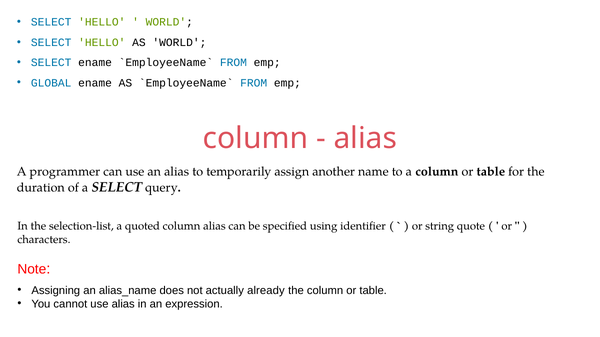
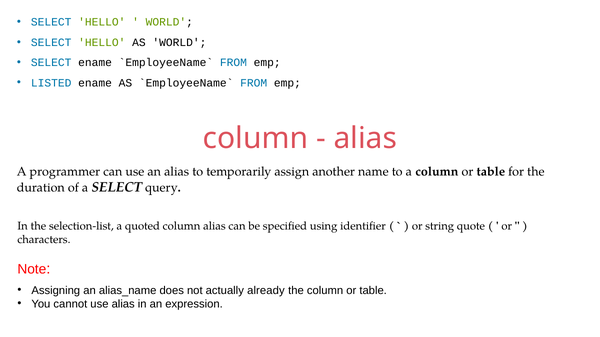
GLOBAL: GLOBAL -> LISTED (51, 83)
